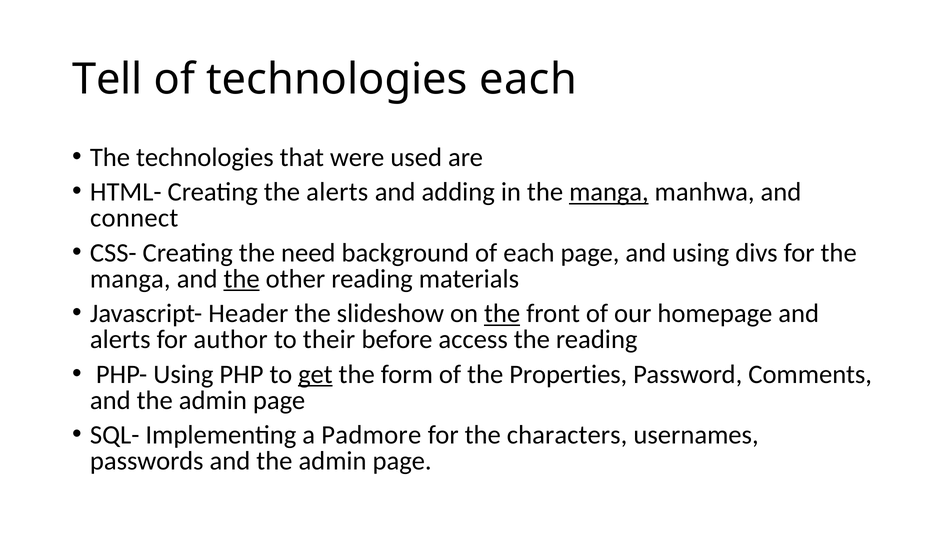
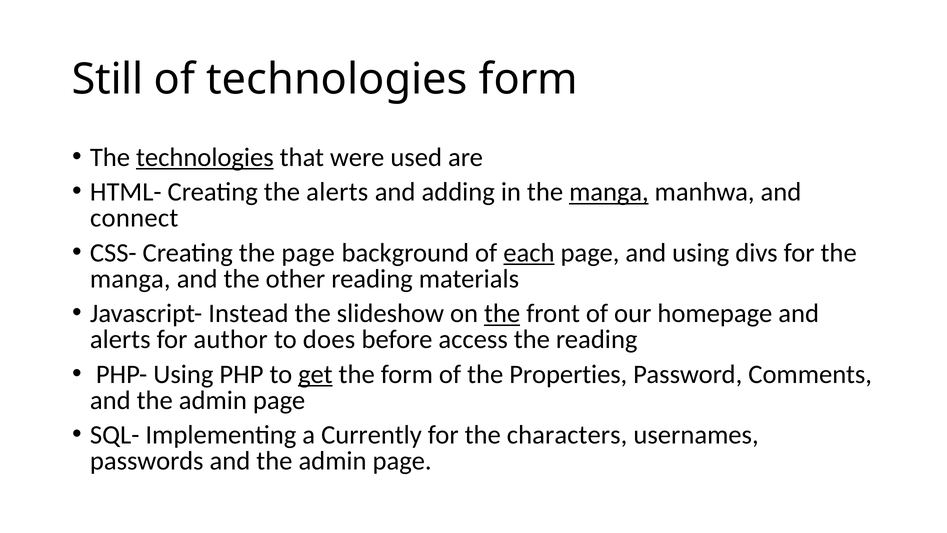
Tell: Tell -> Still (108, 80)
technologies each: each -> form (528, 80)
technologies underline: none -> present (205, 157)
the need: need -> page (308, 253)
each underline: none -> present (529, 253)
the underline: present -> none (242, 279)
Header: Header -> Instead (248, 313)
their: their -> does (329, 339)
Padmore: Padmore -> Currently (371, 435)
